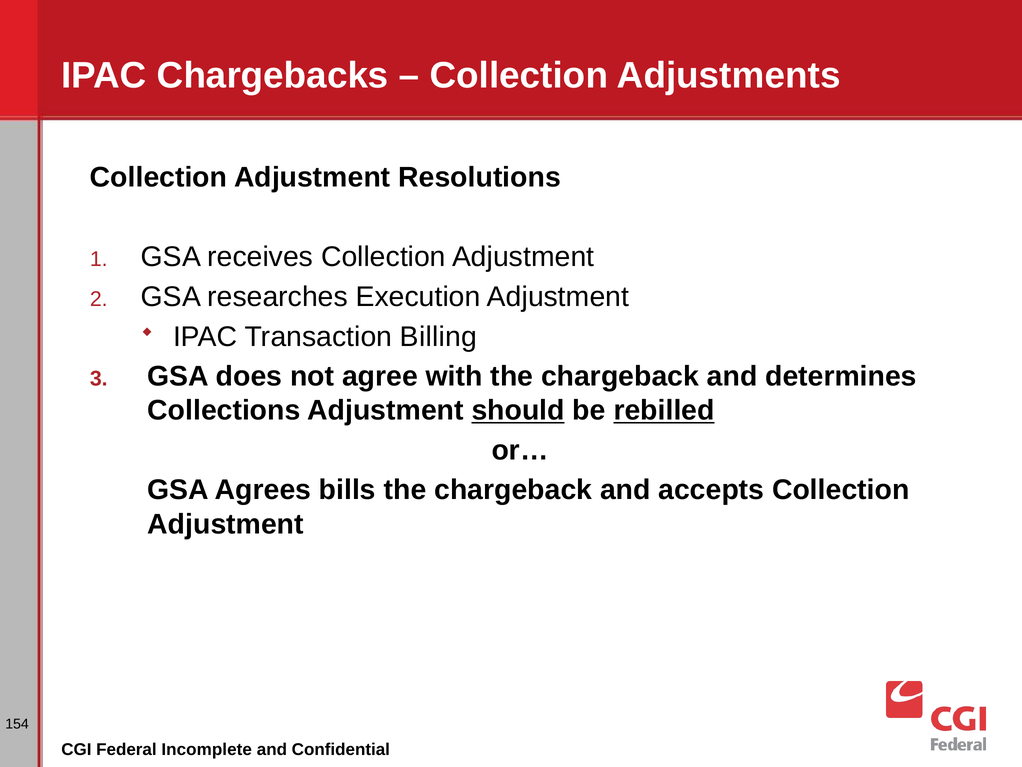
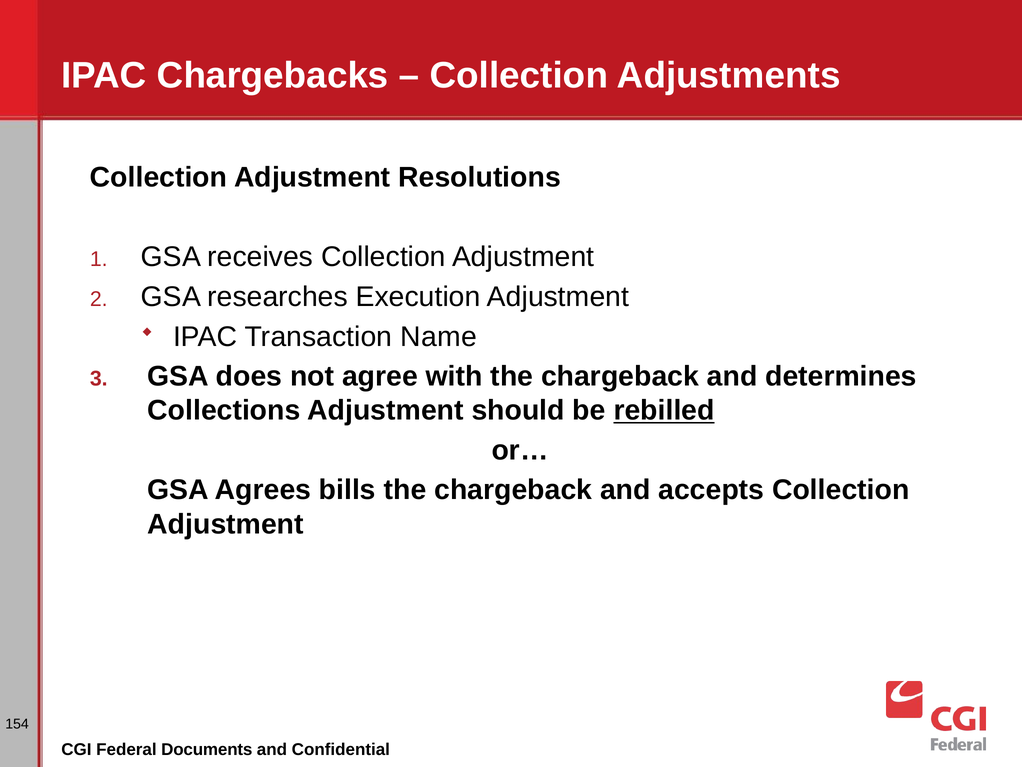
Billing: Billing -> Name (439, 336)
should underline: present -> none (518, 410)
Incomplete: Incomplete -> Documents (207, 749)
